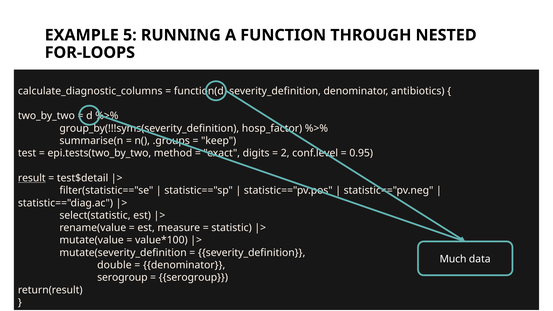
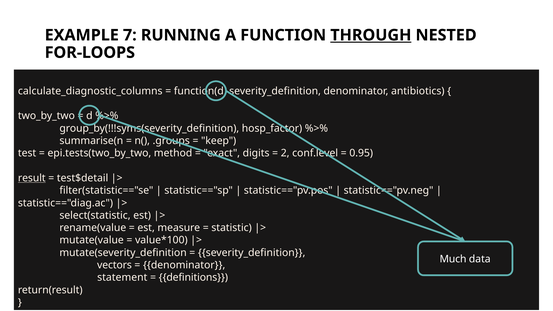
5: 5 -> 7 (130, 35)
THROUGH underline: none -> present (371, 35)
double: double -> vectors (115, 265)
serogroup: serogroup -> statement (122, 278)
serogroup: serogroup -> definitions (193, 278)
